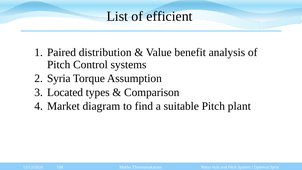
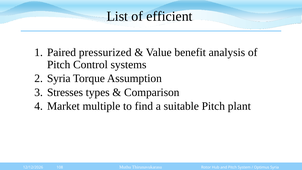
distribution: distribution -> pressurized (105, 52)
Located: Located -> Stresses (65, 92)
diagram: diagram -> multiple (101, 106)
